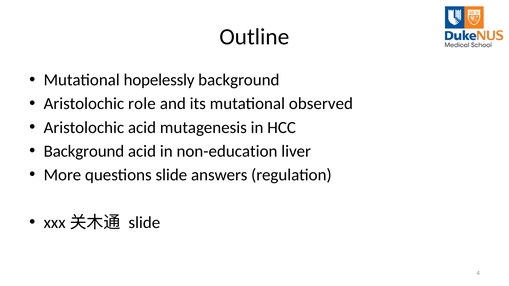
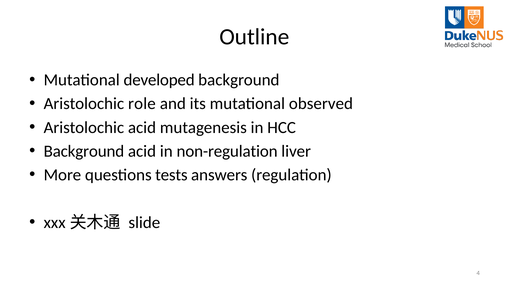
hopelessly: hopelessly -> developed (159, 80)
non-education: non-education -> non-regulation (227, 151)
questions slide: slide -> tests (171, 175)
